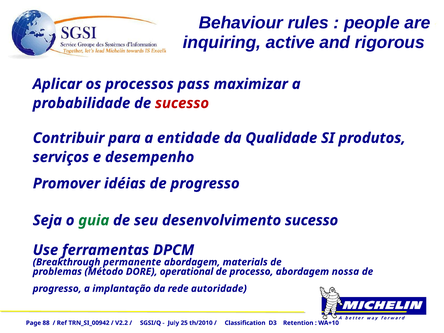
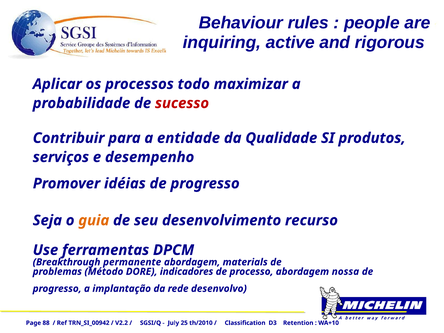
pass: pass -> todo (194, 84)
guia colour: green -> orange (94, 220)
desenvolvimento sucesso: sucesso -> recurso (311, 220)
operational: operational -> indicadores (187, 272)
autoridade: autoridade -> desenvolvo (219, 289)
